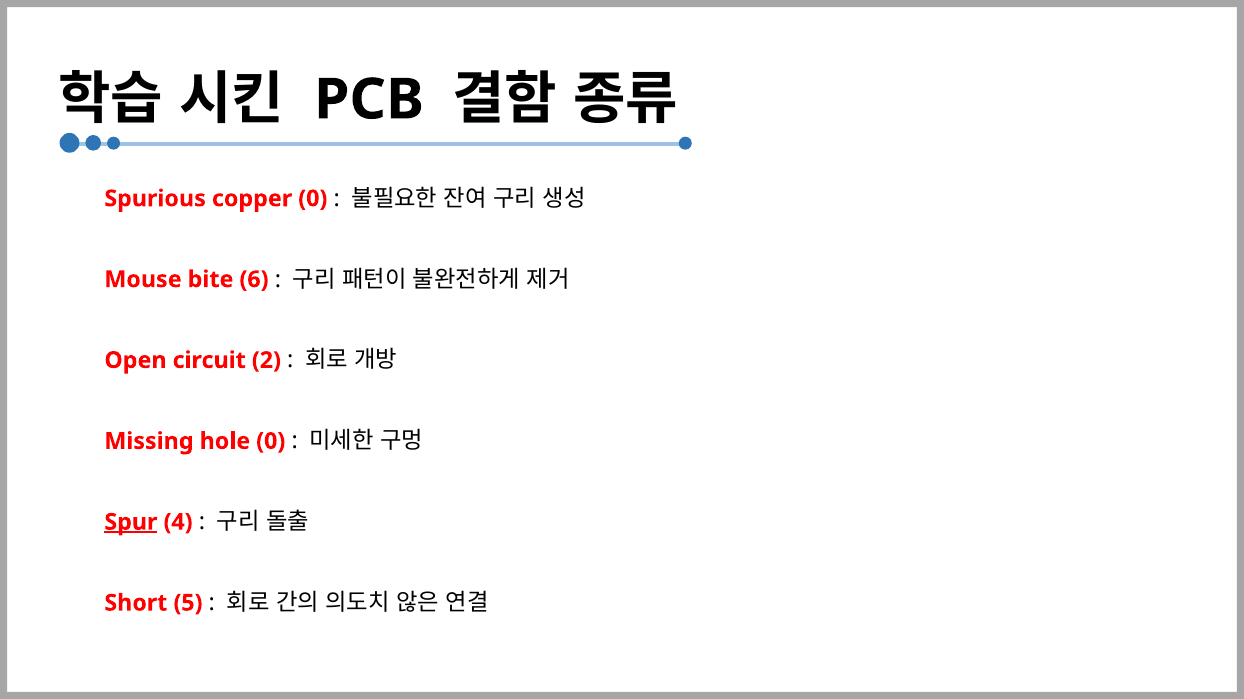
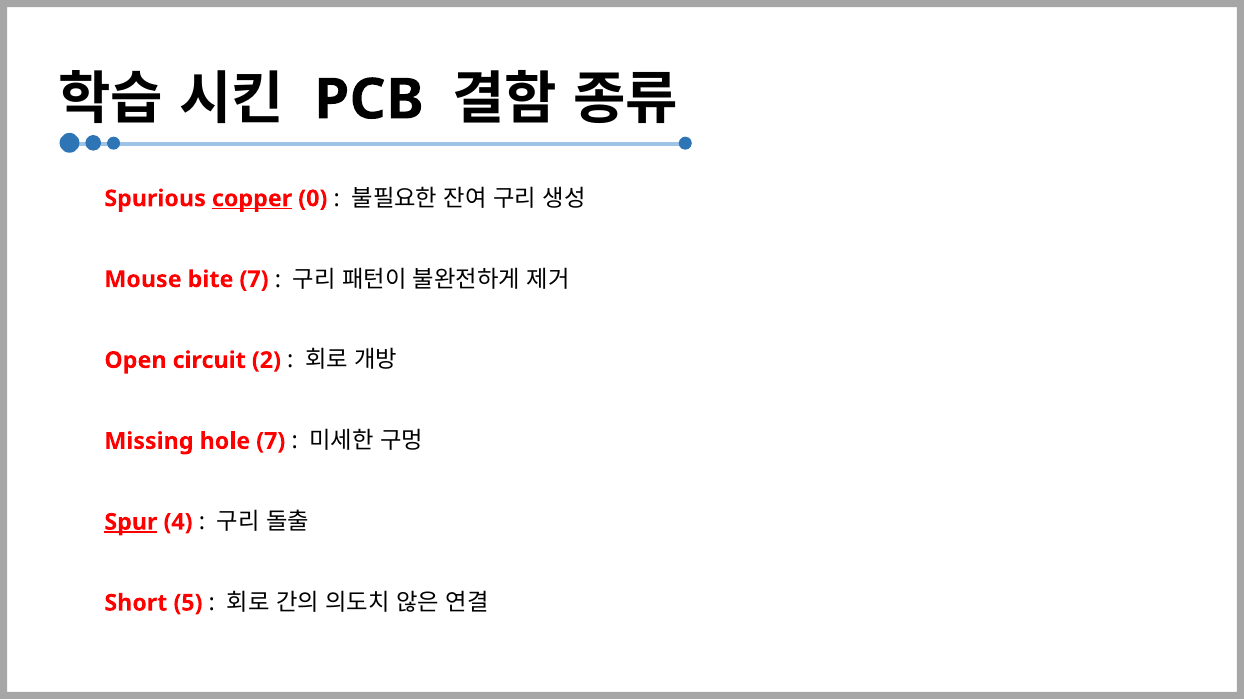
copper underline: none -> present (252, 199)
bite 6: 6 -> 7 (254, 280)
hole 0: 0 -> 7 (271, 442)
